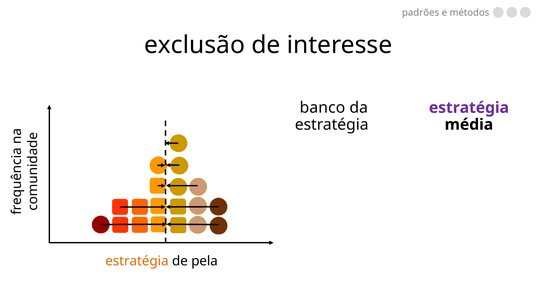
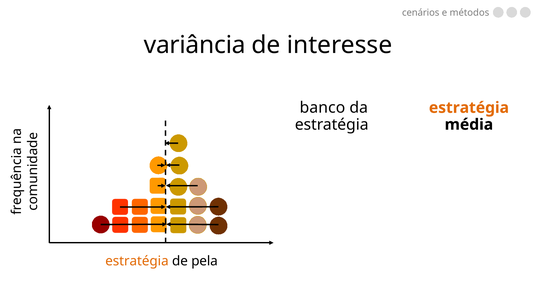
padrões: padrões -> cenários (421, 13)
exclusão: exclusão -> variância (195, 45)
estratégia colour: purple -> orange (469, 108)
